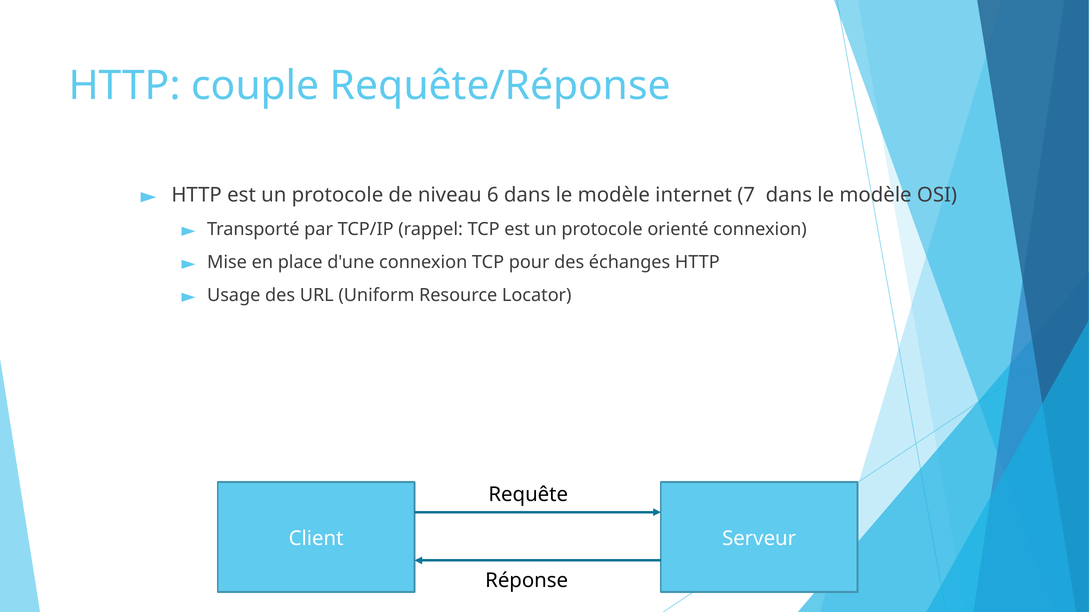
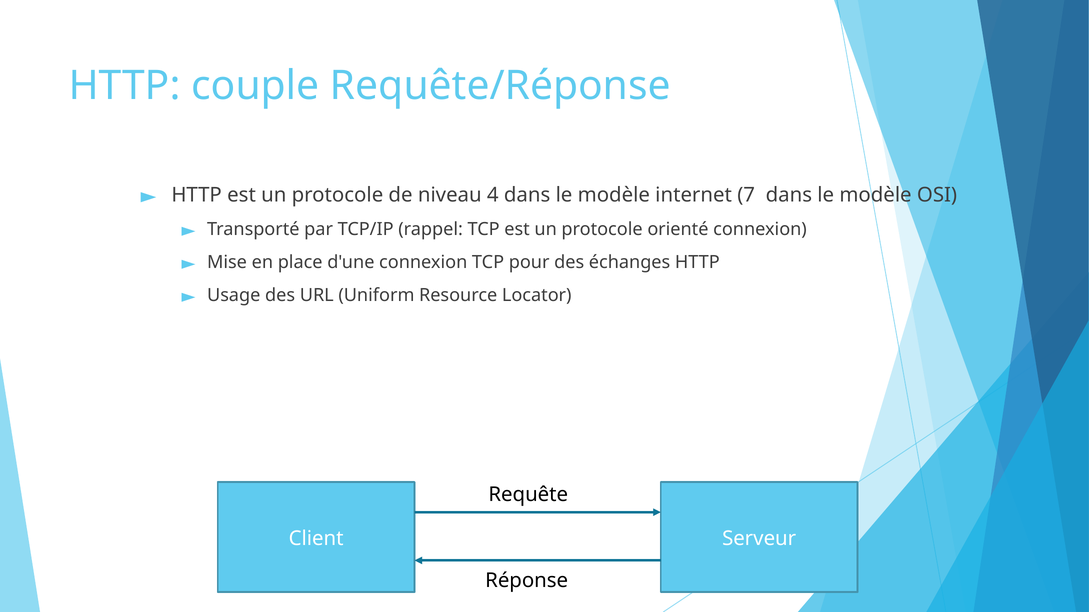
6: 6 -> 4 (493, 195)
